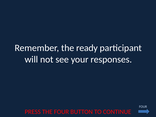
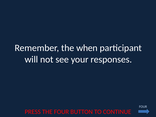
ready: ready -> when (87, 48)
